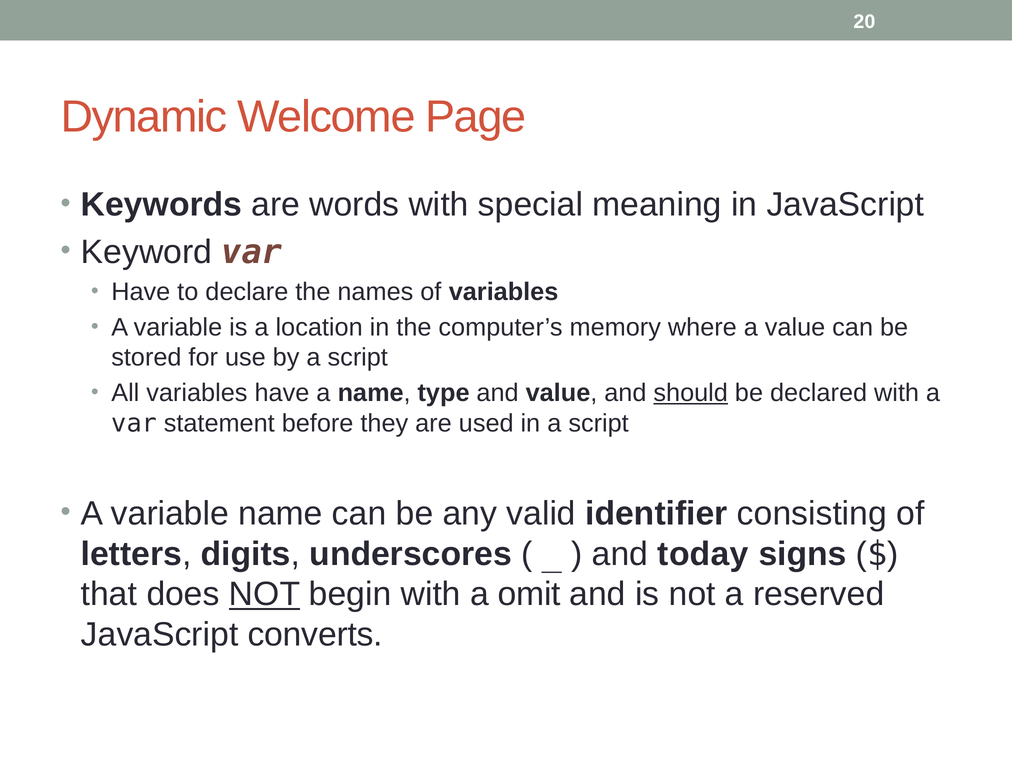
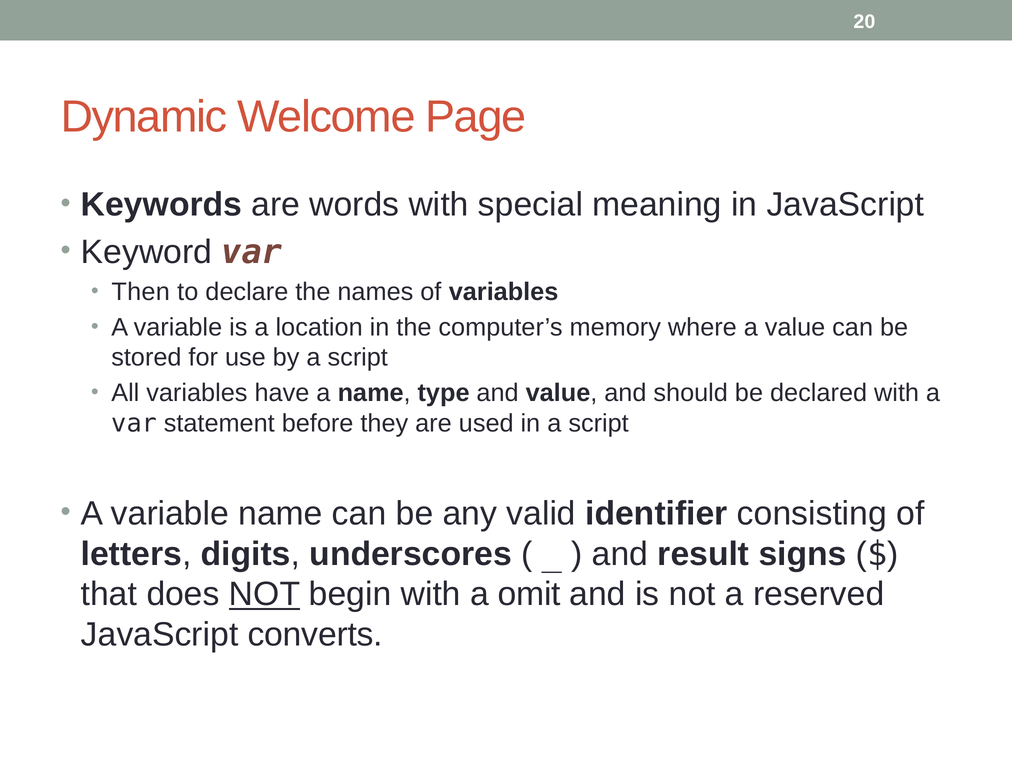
Have: Have -> Then (141, 292)
should underline: present -> none (691, 393)
today: today -> result (703, 554)
